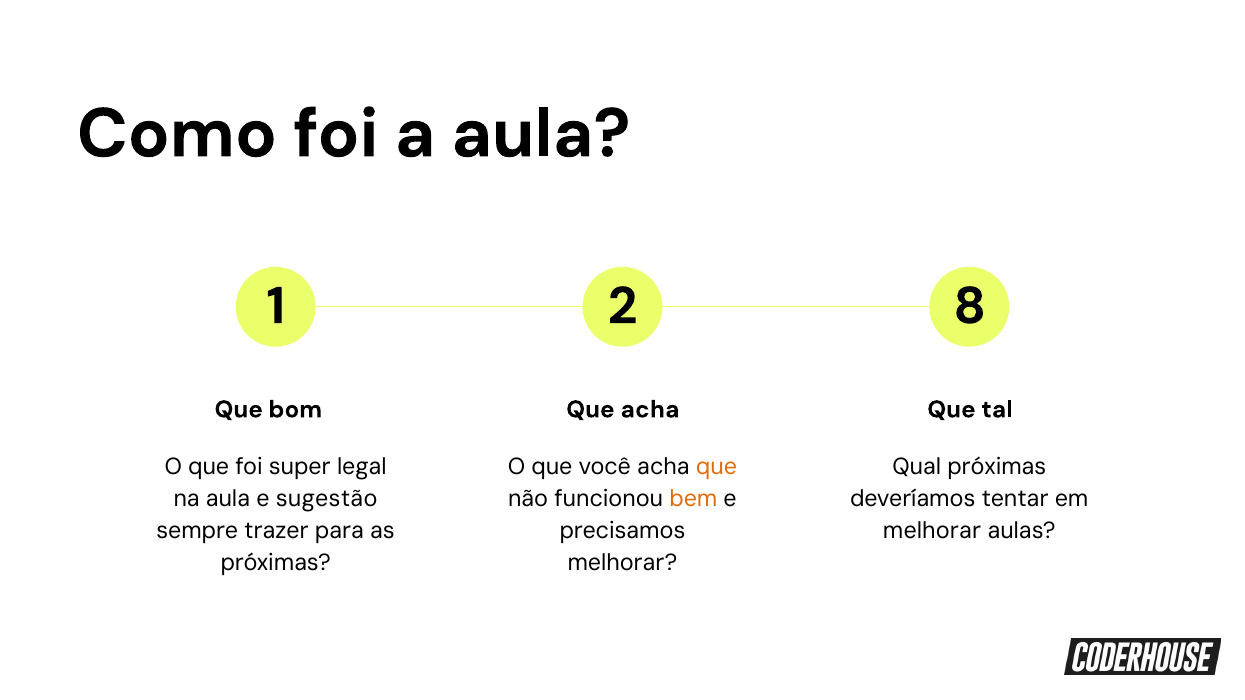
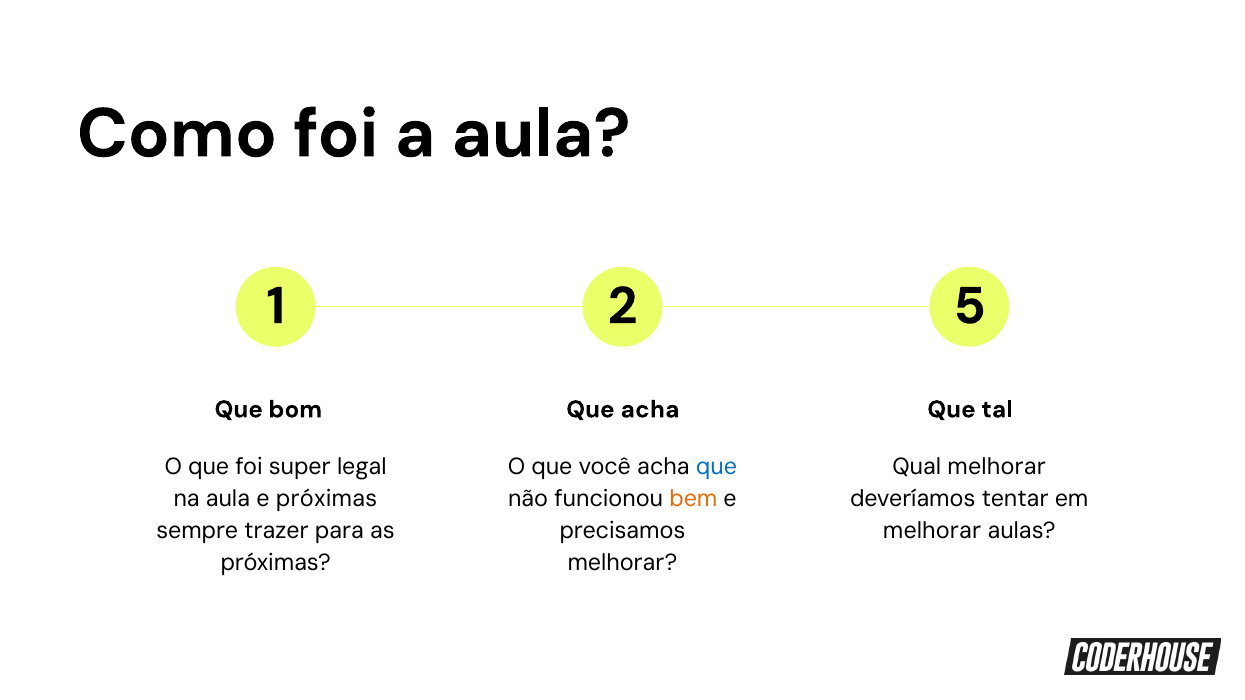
8: 8 -> 5 (970, 306)
que colour: orange -> blue (716, 467)
Qual próximas: próximas -> melhorar (997, 467)
e sugestão: sugestão -> próximas (327, 499)
